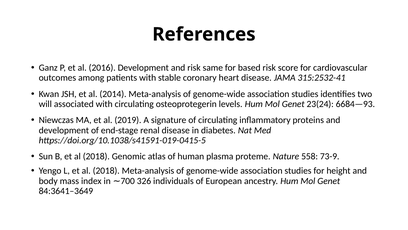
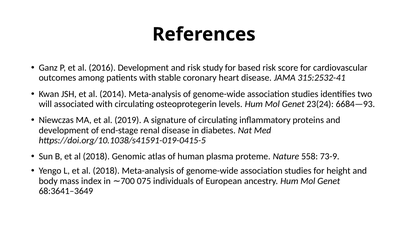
same: same -> study (213, 68)
326: 326 -> 075 (144, 181)
84:3641–3649: 84:3641–3649 -> 68:3641–3649 (66, 191)
